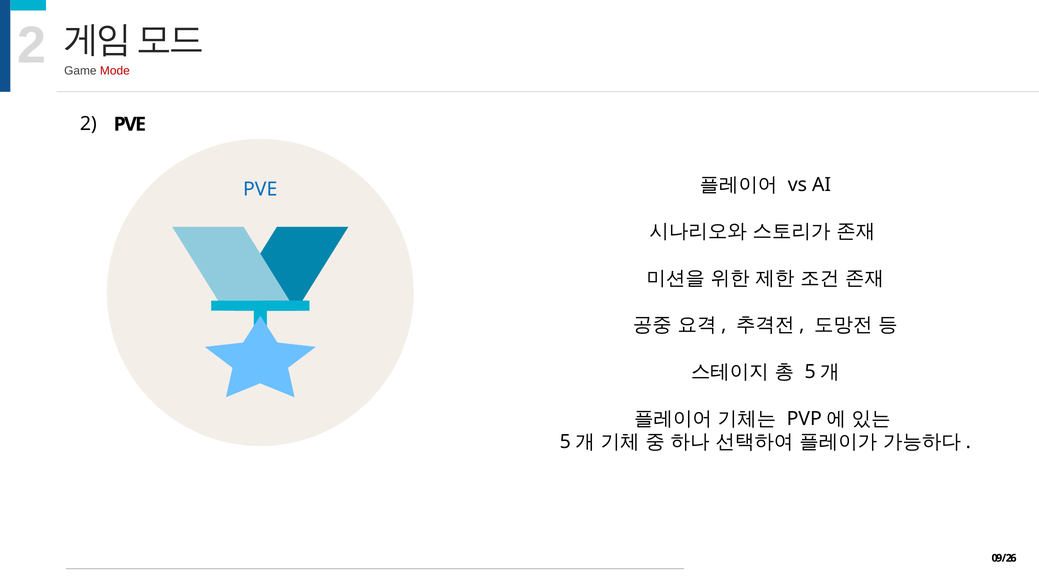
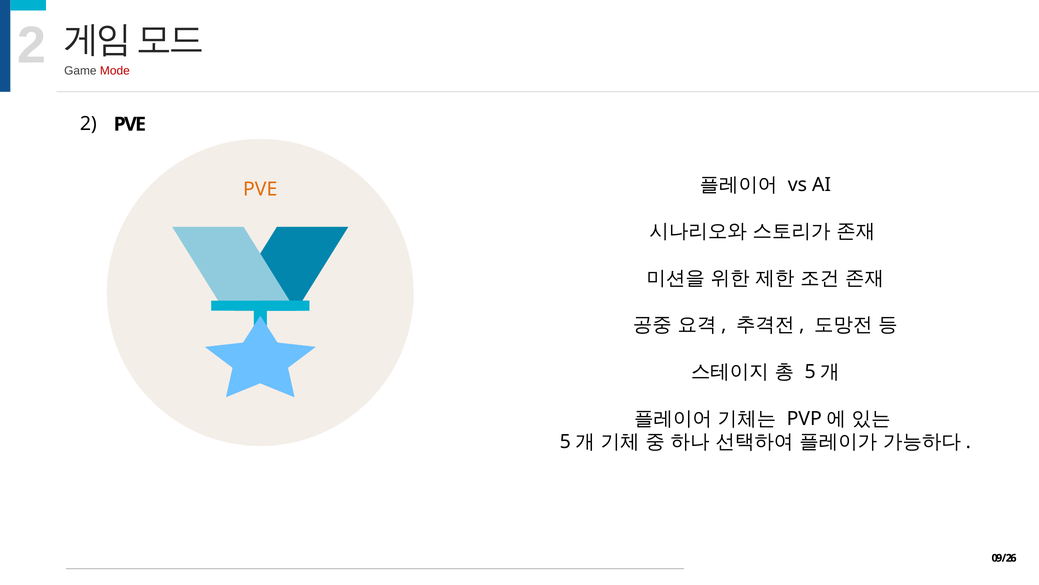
PVE colour: blue -> orange (260, 189)
